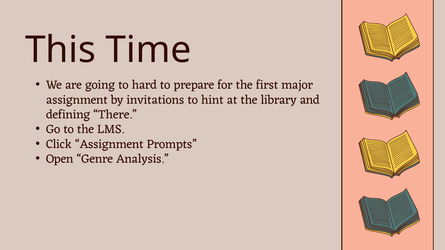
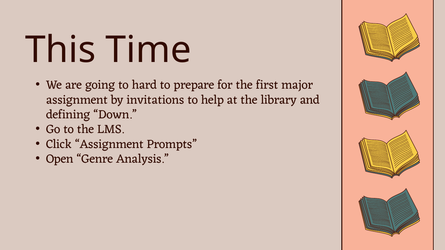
hint: hint -> help (212, 100)
There: There -> Down (115, 115)
